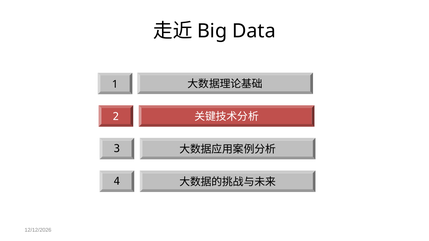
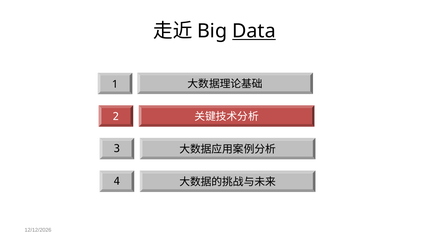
Data underline: none -> present (254, 31)
